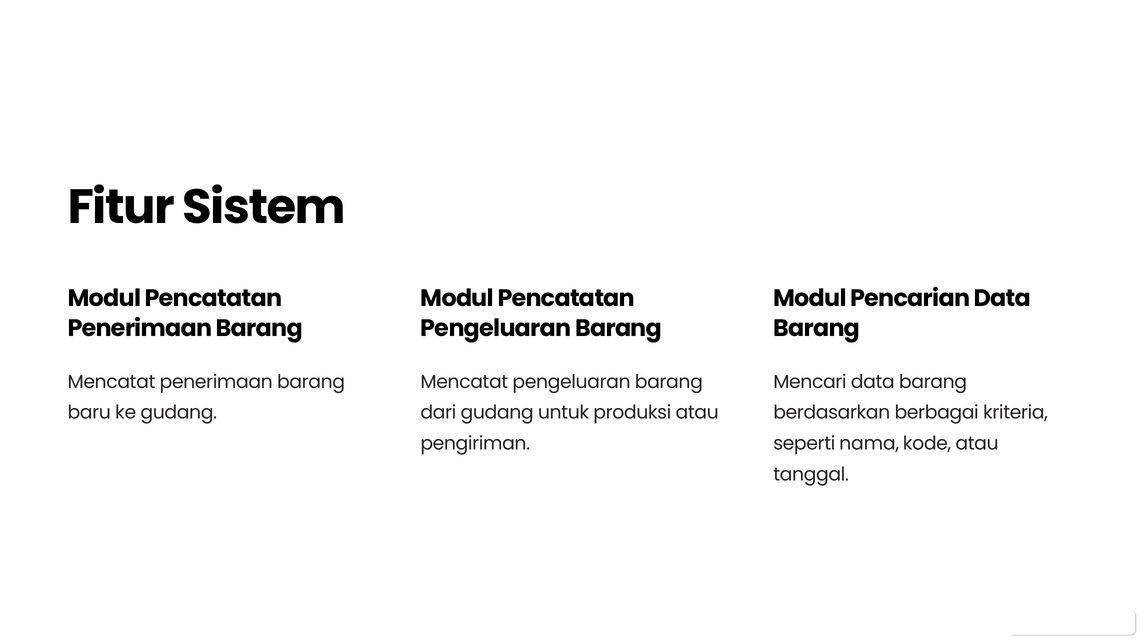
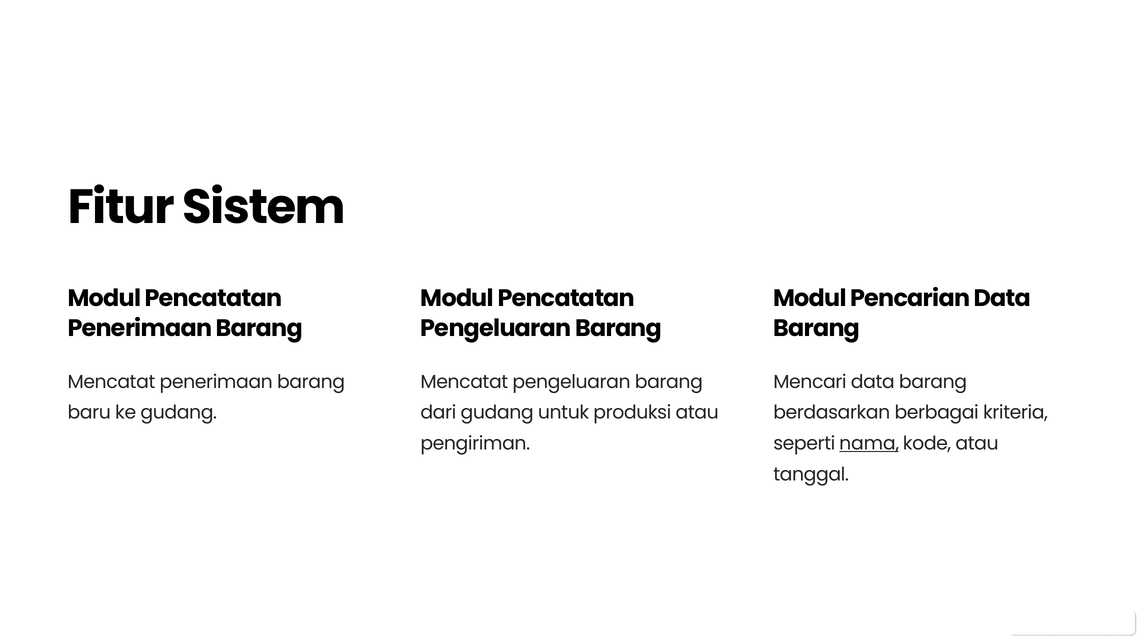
nama underline: none -> present (869, 444)
